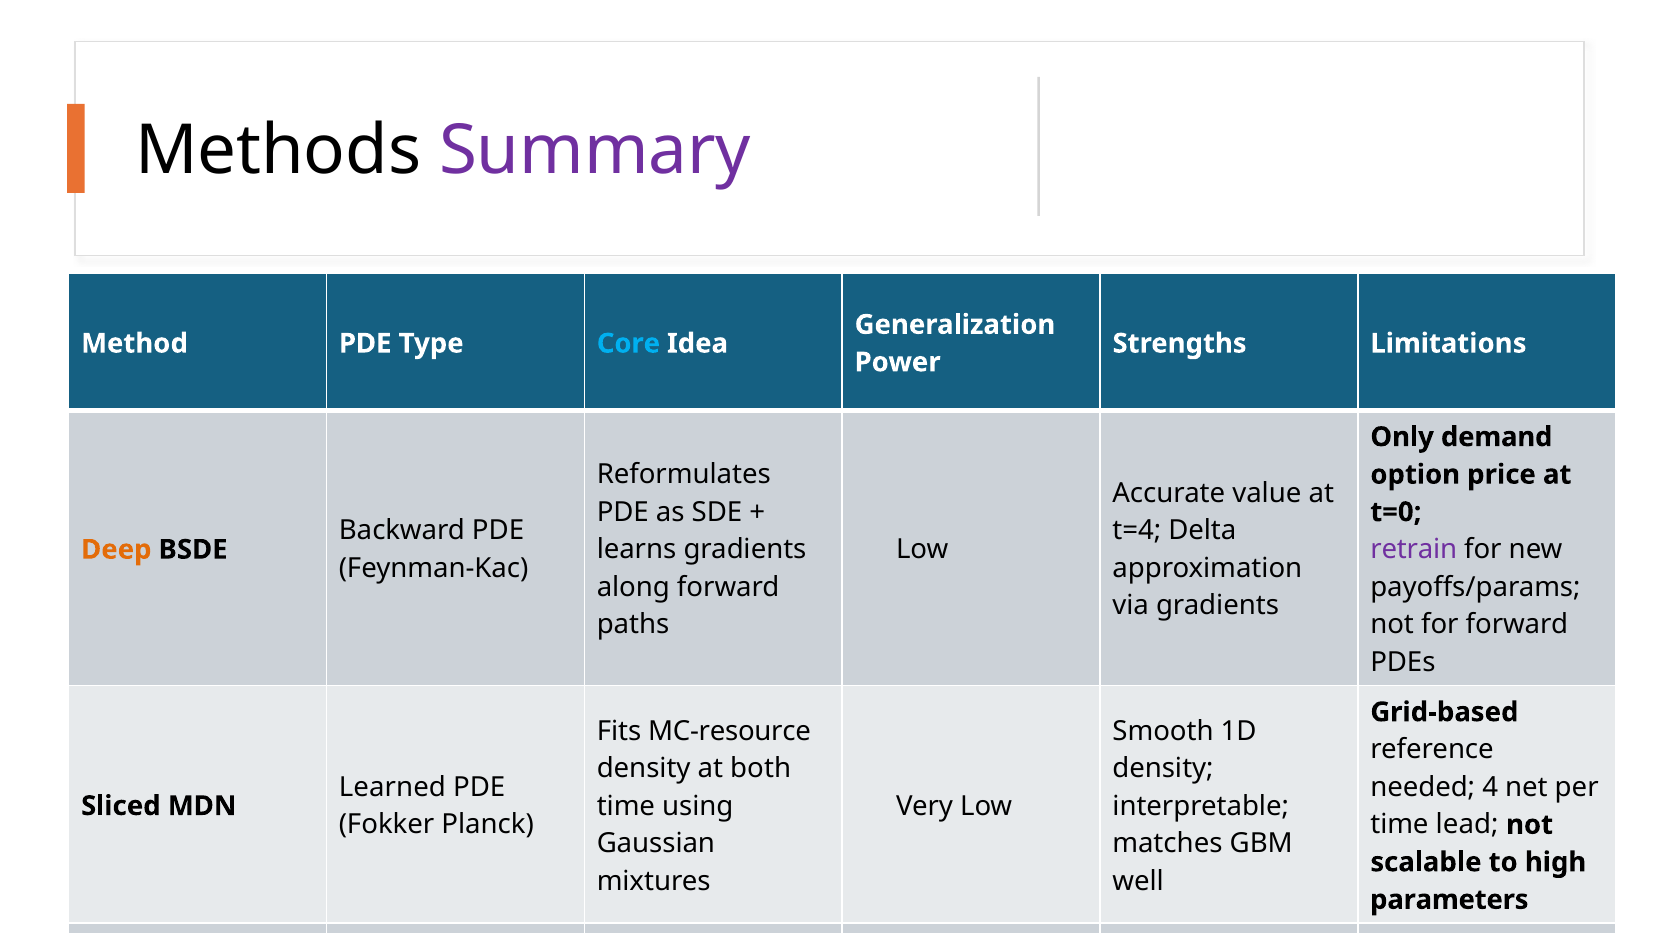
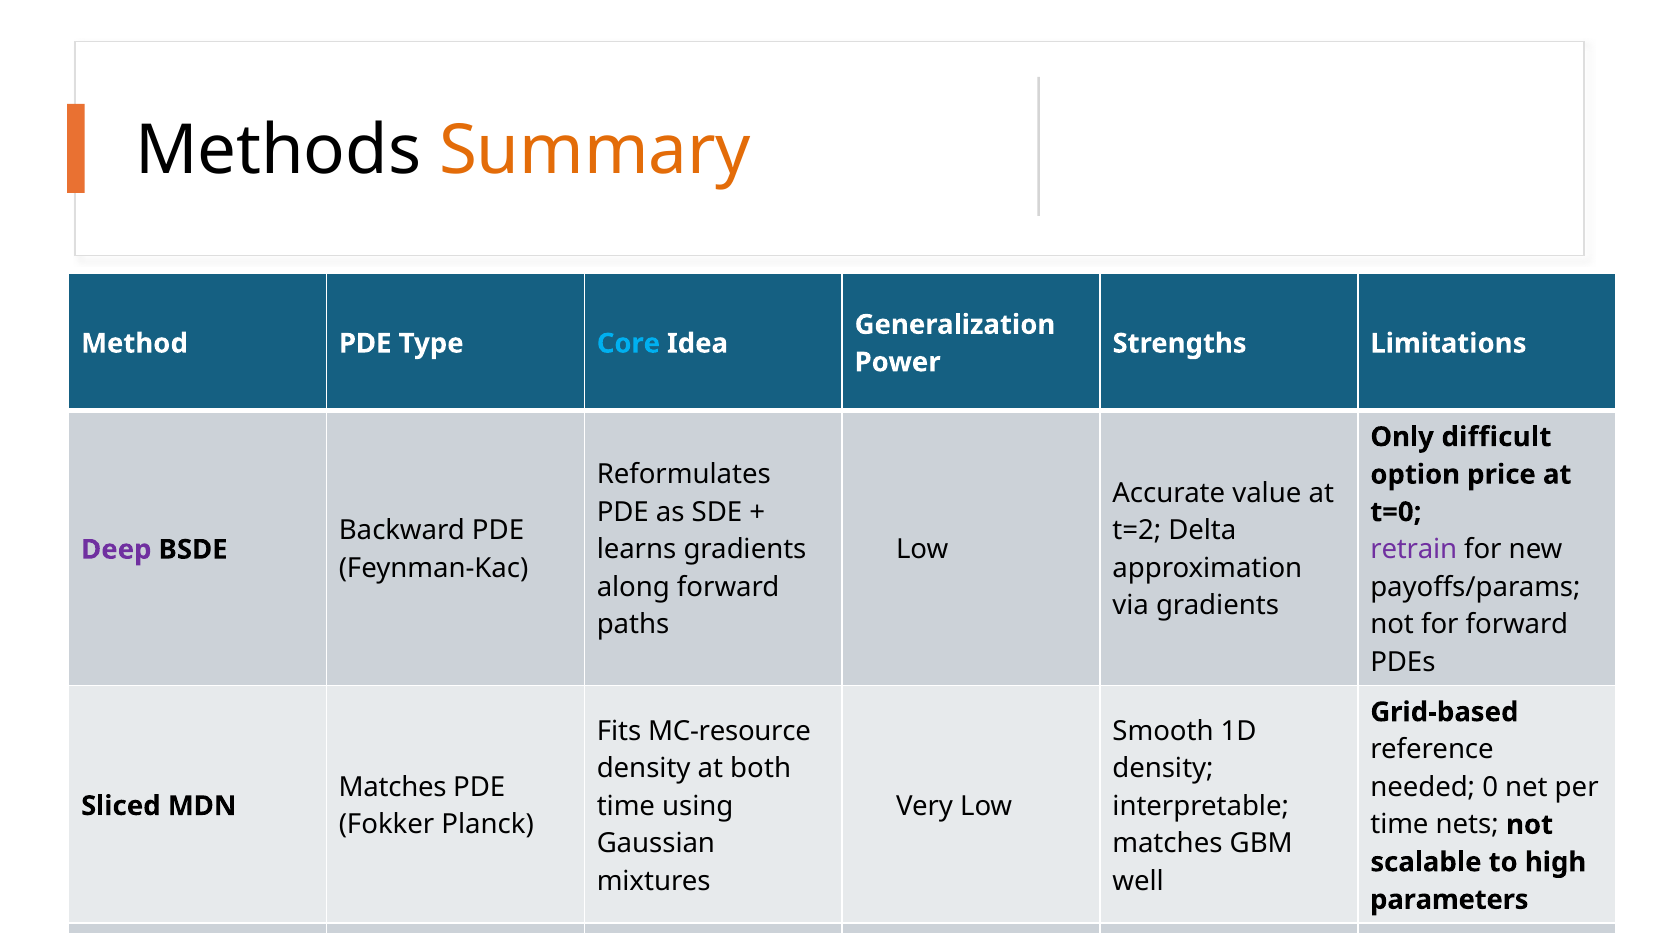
Summary colour: purple -> orange (595, 151)
demand: demand -> difficult (1496, 437)
t=4: t=4 -> t=2 (1137, 531)
Deep colour: orange -> purple (116, 549)
Learned: Learned -> Matches (393, 787)
4: 4 -> 0 (1490, 787)
time lead: lead -> nets (1467, 824)
